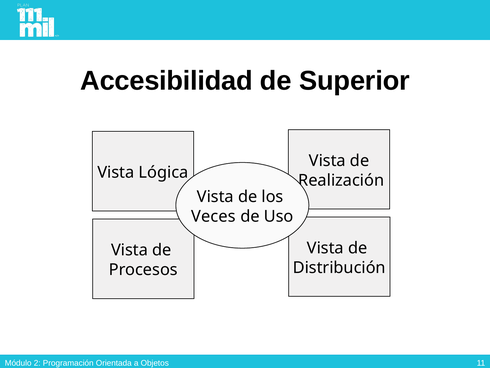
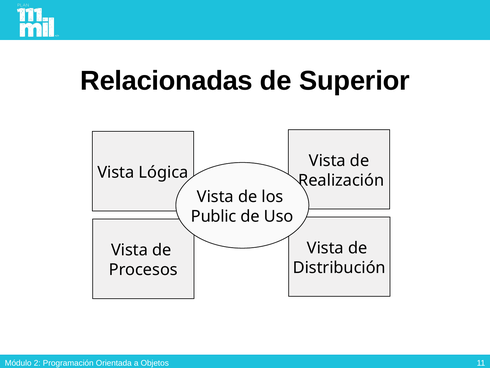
Accesibilidad: Accesibilidad -> Relacionadas (167, 81)
Veces: Veces -> Public (214, 216)
